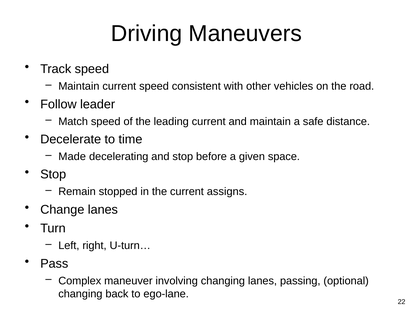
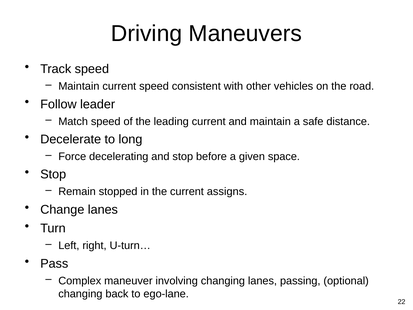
time: time -> long (130, 139)
Made: Made -> Force (72, 156)
